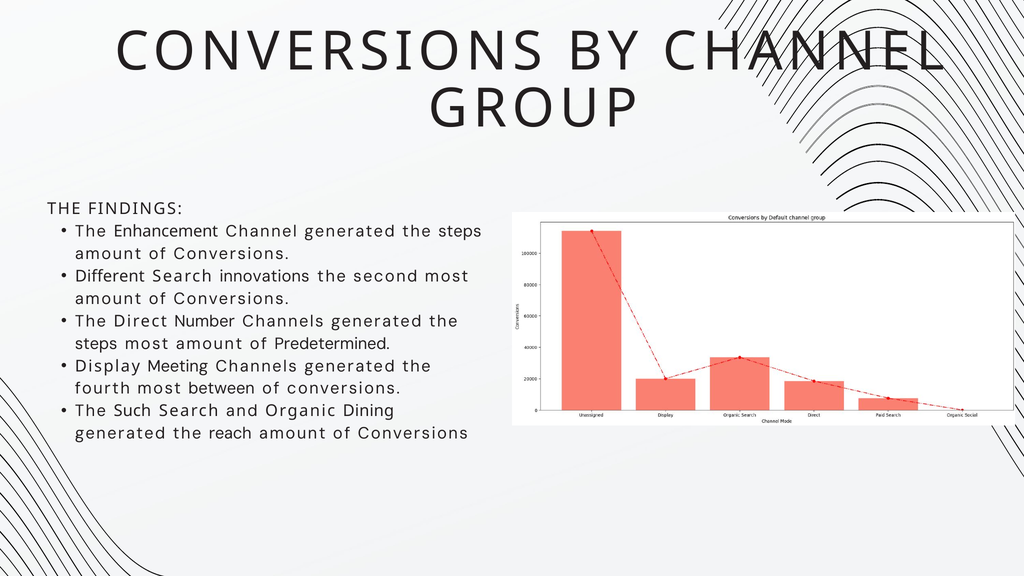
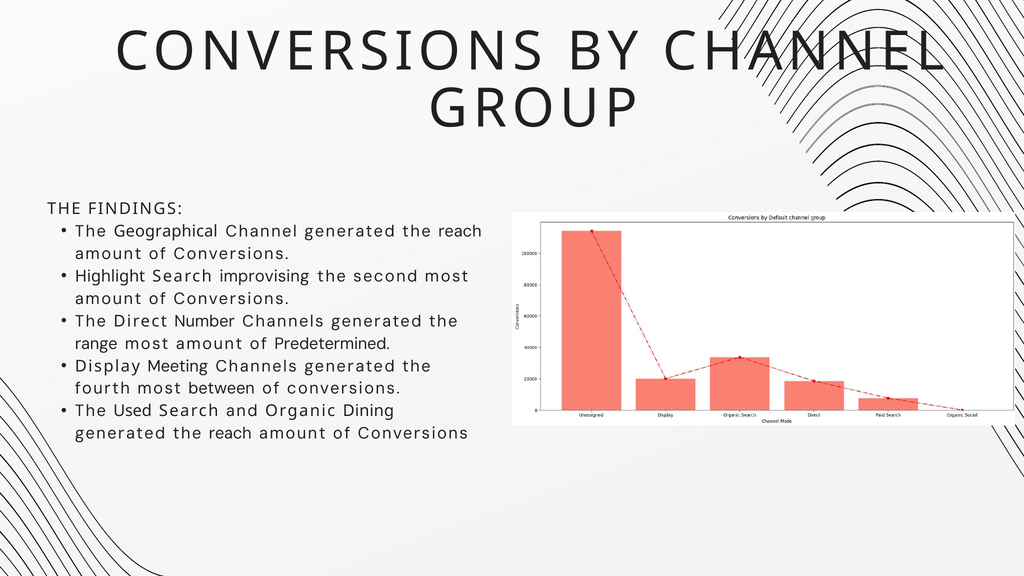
Enhancement: Enhancement -> Geographical (166, 231)
Channel generated the steps: steps -> reach (460, 231)
Different: Different -> Highlight (110, 276)
innovations: innovations -> improvising (264, 276)
steps: steps -> range (96, 344)
Such: Such -> Used (133, 411)
